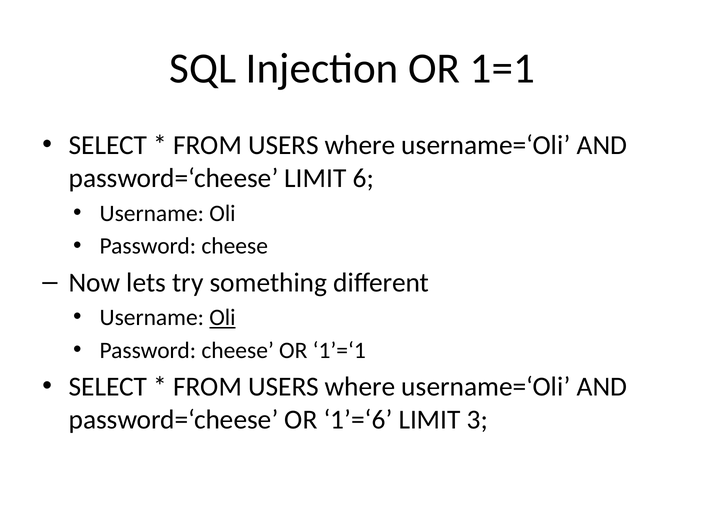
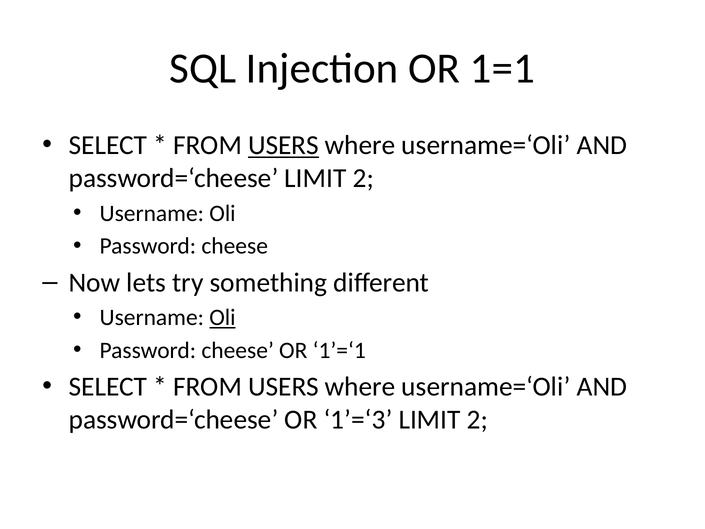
USERS underline: none -> present (283, 145)
password=‘cheese LIMIT 6: 6 -> 2 (363, 178)
1’=‘6: 1’=‘6 -> 1’=‘3 (358, 420)
3: 3 -> 2 (477, 420)
